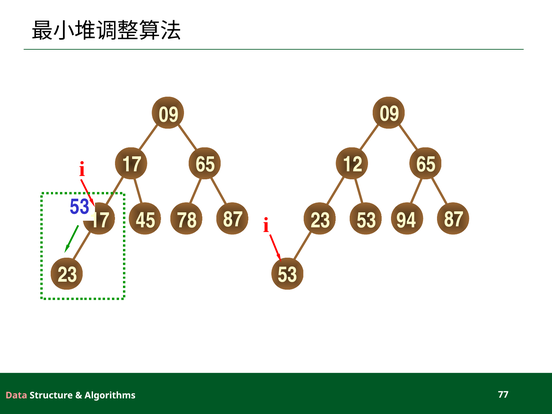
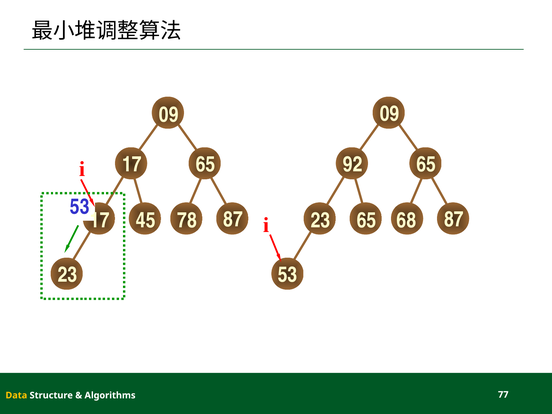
12: 12 -> 92 (353, 164)
23 53: 53 -> 65 (366, 220)
94: 94 -> 68 (406, 220)
Data colour: pink -> yellow (16, 395)
